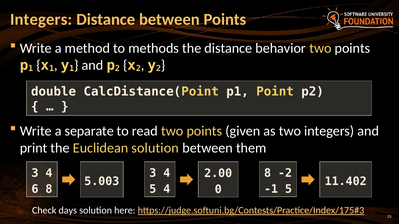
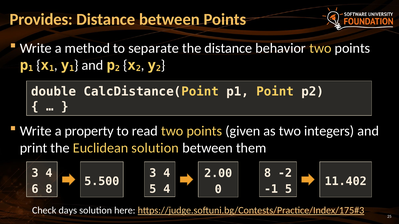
Integers: Integers -> Provides (41, 19)
methods: methods -> separate (154, 48)
separate: separate -> property (89, 131)
5.003: 5.003 -> 5.500 (102, 182)
